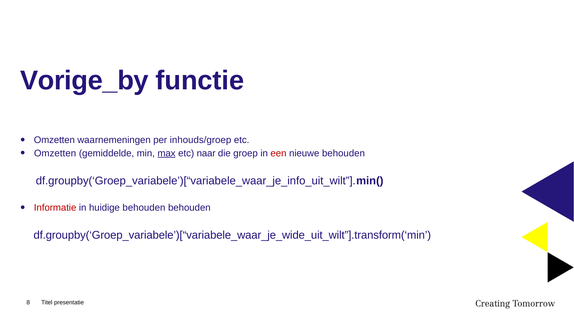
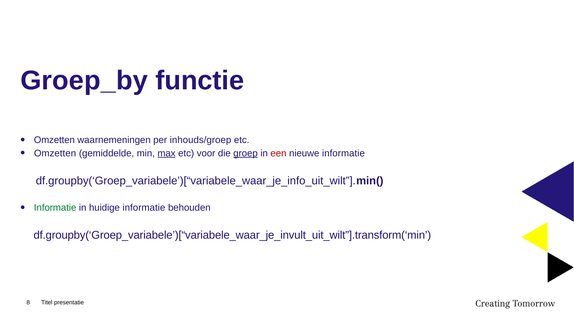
Vorige_by: Vorige_by -> Groep_by (84, 81)
naar: naar -> voor (206, 153)
groep underline: none -> present (246, 153)
nieuwe behouden: behouden -> informatie (343, 153)
Informatie colour: red -> green (55, 208)
huidige behouden: behouden -> informatie (144, 208)
df.groupby(‘Groep_variabele’)[“variabele_waar_je_wide_uit_wilt”].transform(‘min: df.groupby(‘Groep_variabele’)[“variabele_waar_je_wide_uit_wilt”].transform(‘min -> df.groupby(‘Groep_variabele’)[“variabele_waar_je_invult_uit_wilt”].transform(‘min (232, 235)
